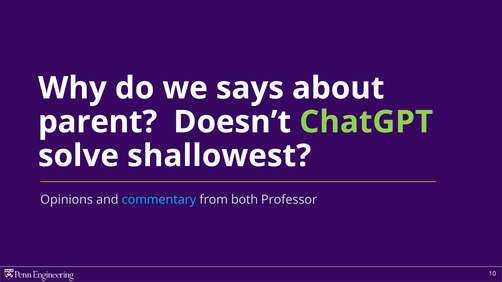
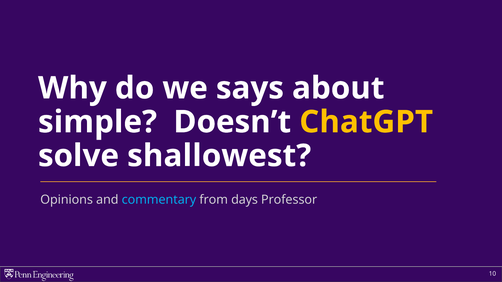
parent: parent -> simple (98, 122)
ChatGPT colour: light green -> yellow (366, 122)
both: both -> days (245, 200)
